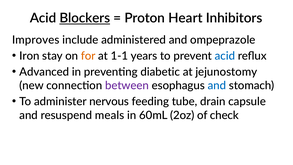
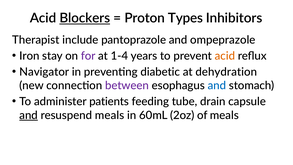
Heart: Heart -> Types (185, 18)
Improves: Improves -> Therapist (36, 40)
administered: administered -> pantoprazole (134, 40)
for colour: orange -> purple (88, 56)
1-1: 1-1 -> 1-4 (119, 56)
acid colour: blue -> orange (225, 56)
Advanced: Advanced -> Navigator (44, 72)
jejunostomy: jejunostomy -> dehydration (226, 72)
nervous: nervous -> patients (109, 101)
and underline: none -> present (29, 115)
of check: check -> meals (224, 115)
